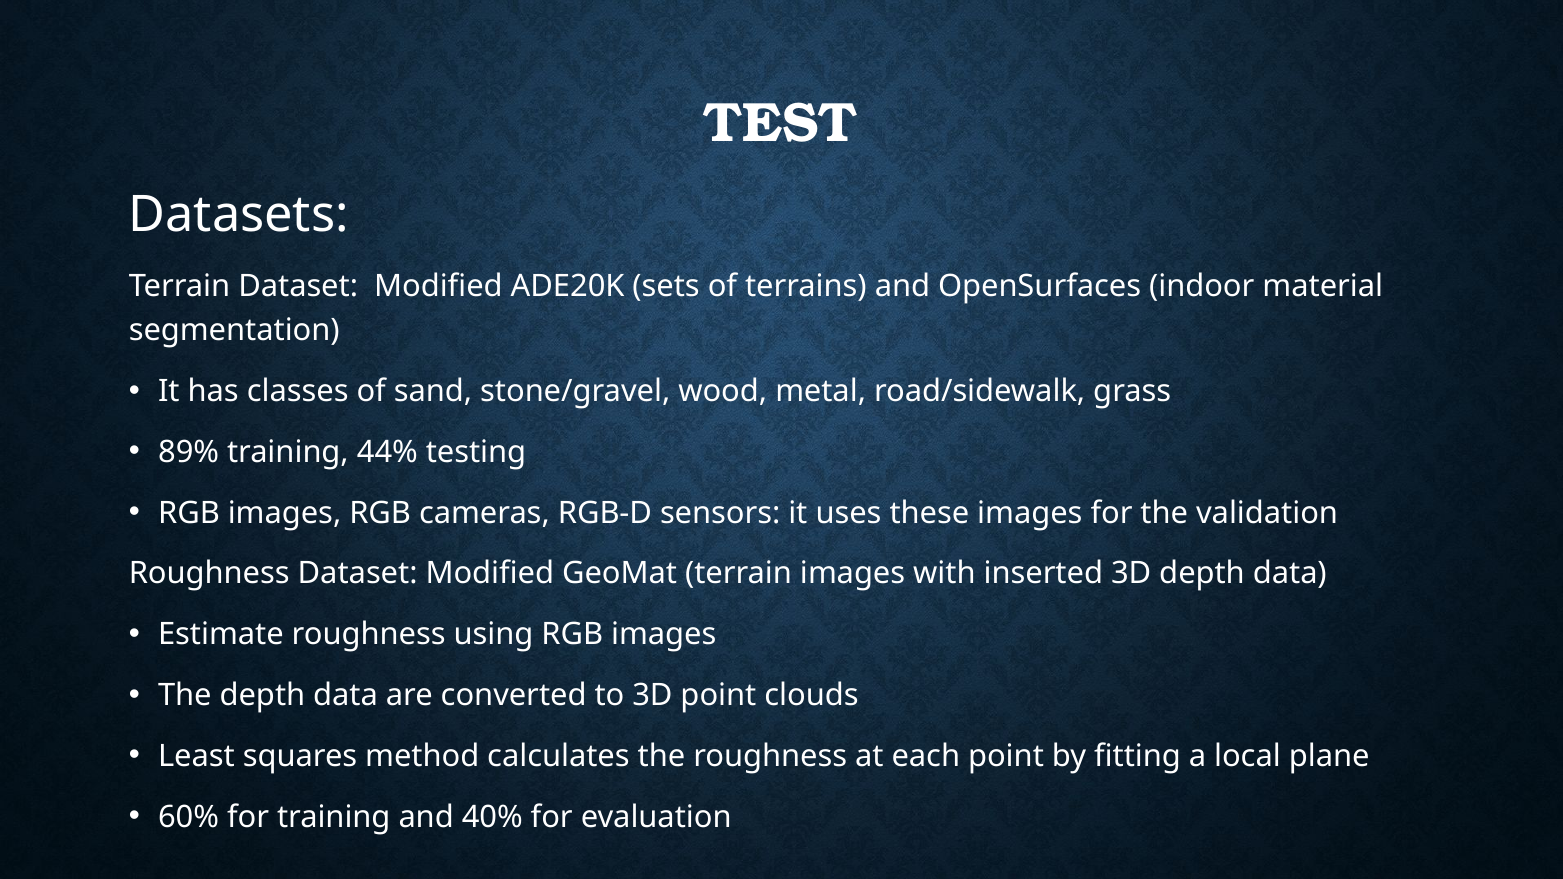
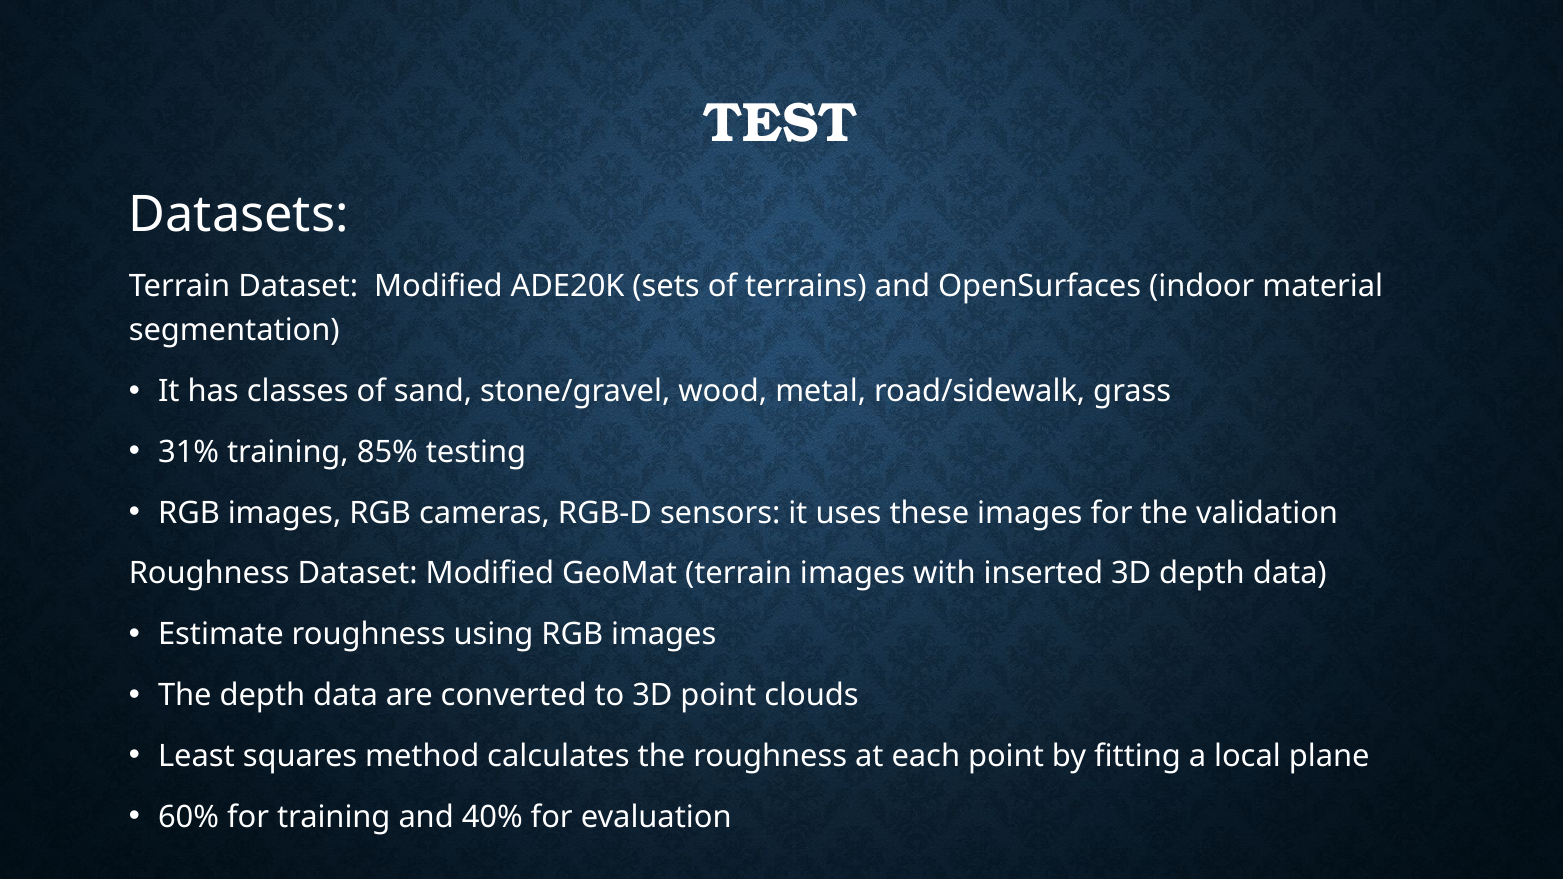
89%: 89% -> 31% (189, 452)
44%: 44% -> 85% (387, 452)
